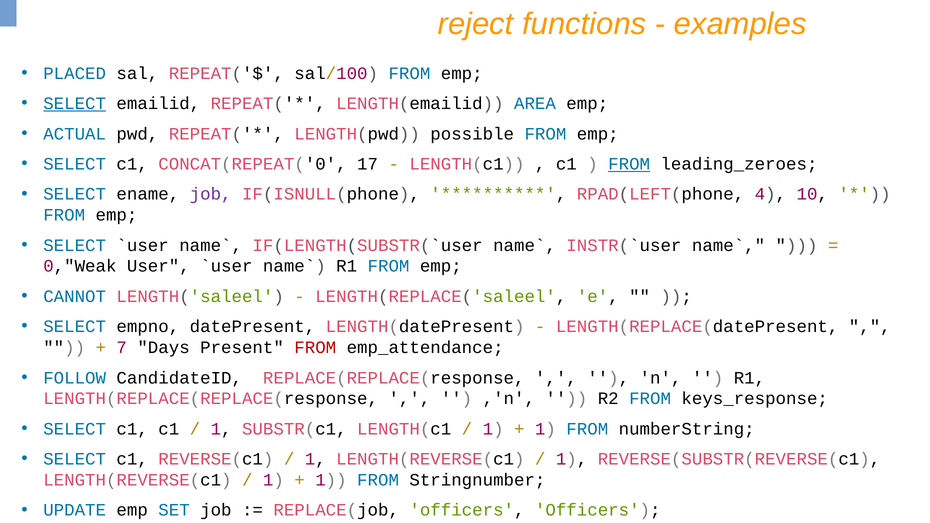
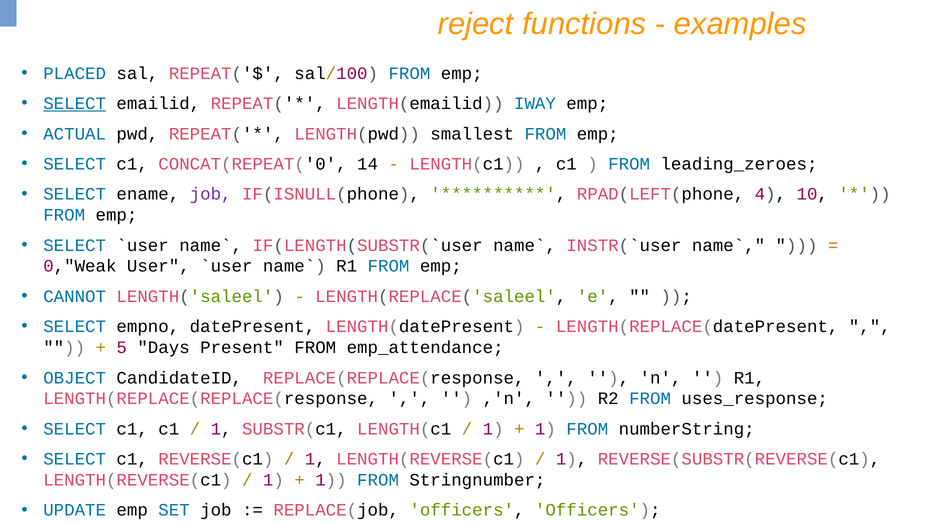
AREA: AREA -> IWAY (535, 104)
possible: possible -> smallest (472, 134)
17: 17 -> 14 (368, 164)
FROM underline: present -> none (629, 164)
7: 7 -> 5 (122, 348)
FROM colour: red -> black (315, 348)
FOLLOW: FOLLOW -> OBJECT (75, 378)
keys_response: keys_response -> uses_response (755, 399)
